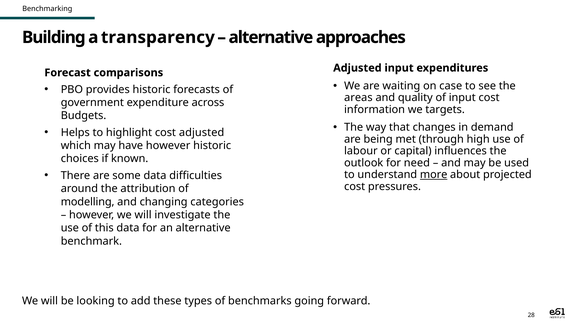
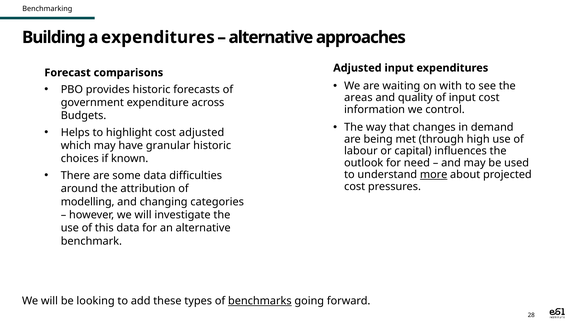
a transparency: transparency -> expenditures (158, 37)
case: case -> with (451, 86)
targets: targets -> control (445, 109)
have however: however -> granular (168, 146)
benchmarks underline: none -> present (260, 301)
